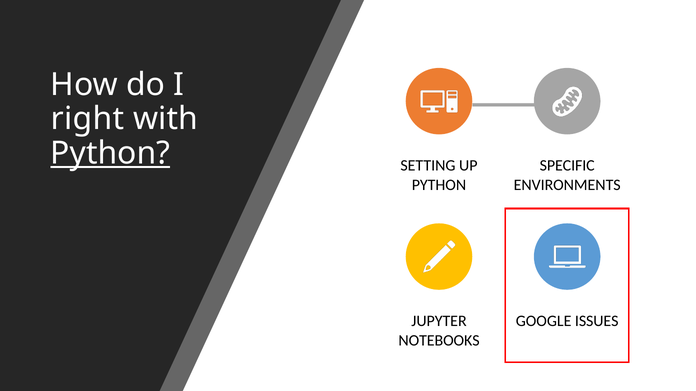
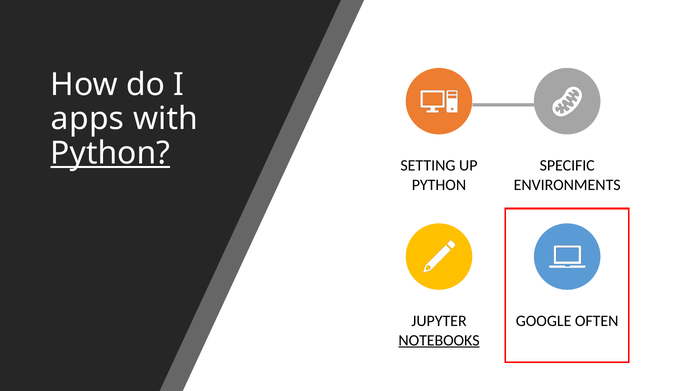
right: right -> apps (88, 119)
ISSUES: ISSUES -> OFTEN (597, 322)
NOTEBOOKS underline: none -> present (439, 341)
